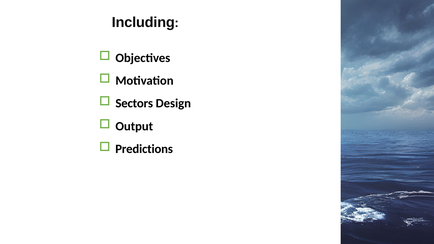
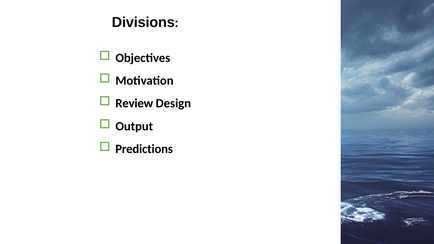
Including: Including -> Divisions (143, 22)
Sectors: Sectors -> Review (134, 104)
